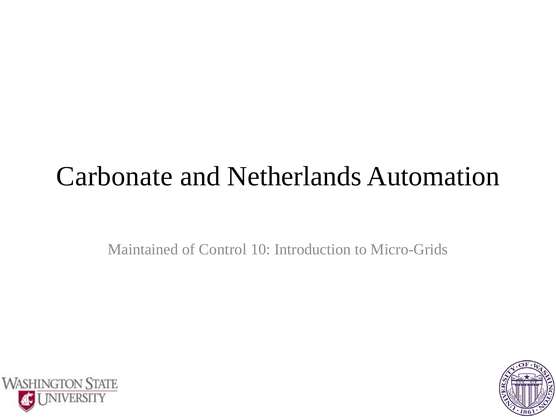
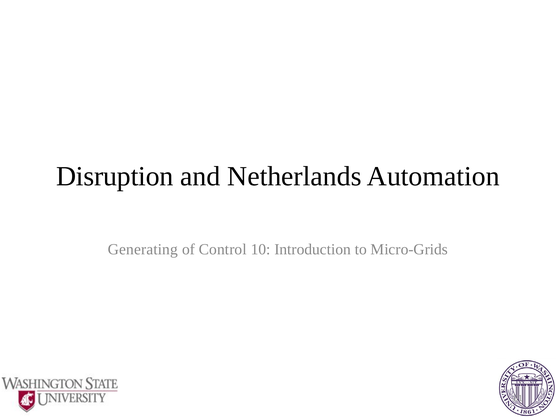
Carbonate: Carbonate -> Disruption (115, 176)
Maintained: Maintained -> Generating (143, 249)
